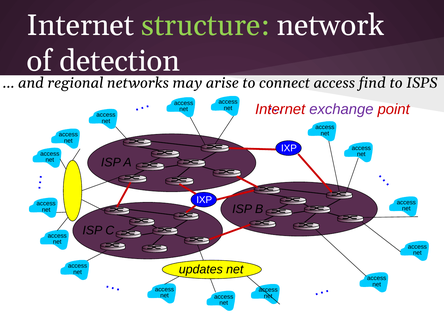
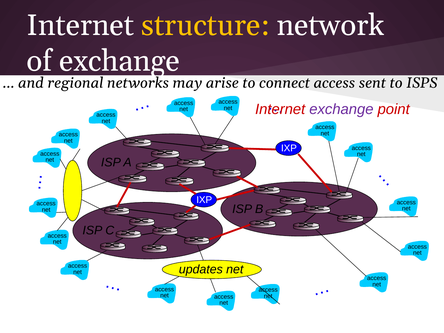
structure colour: light green -> yellow (205, 25)
of detection: detection -> exchange (120, 61)
find: find -> sent (372, 83)
